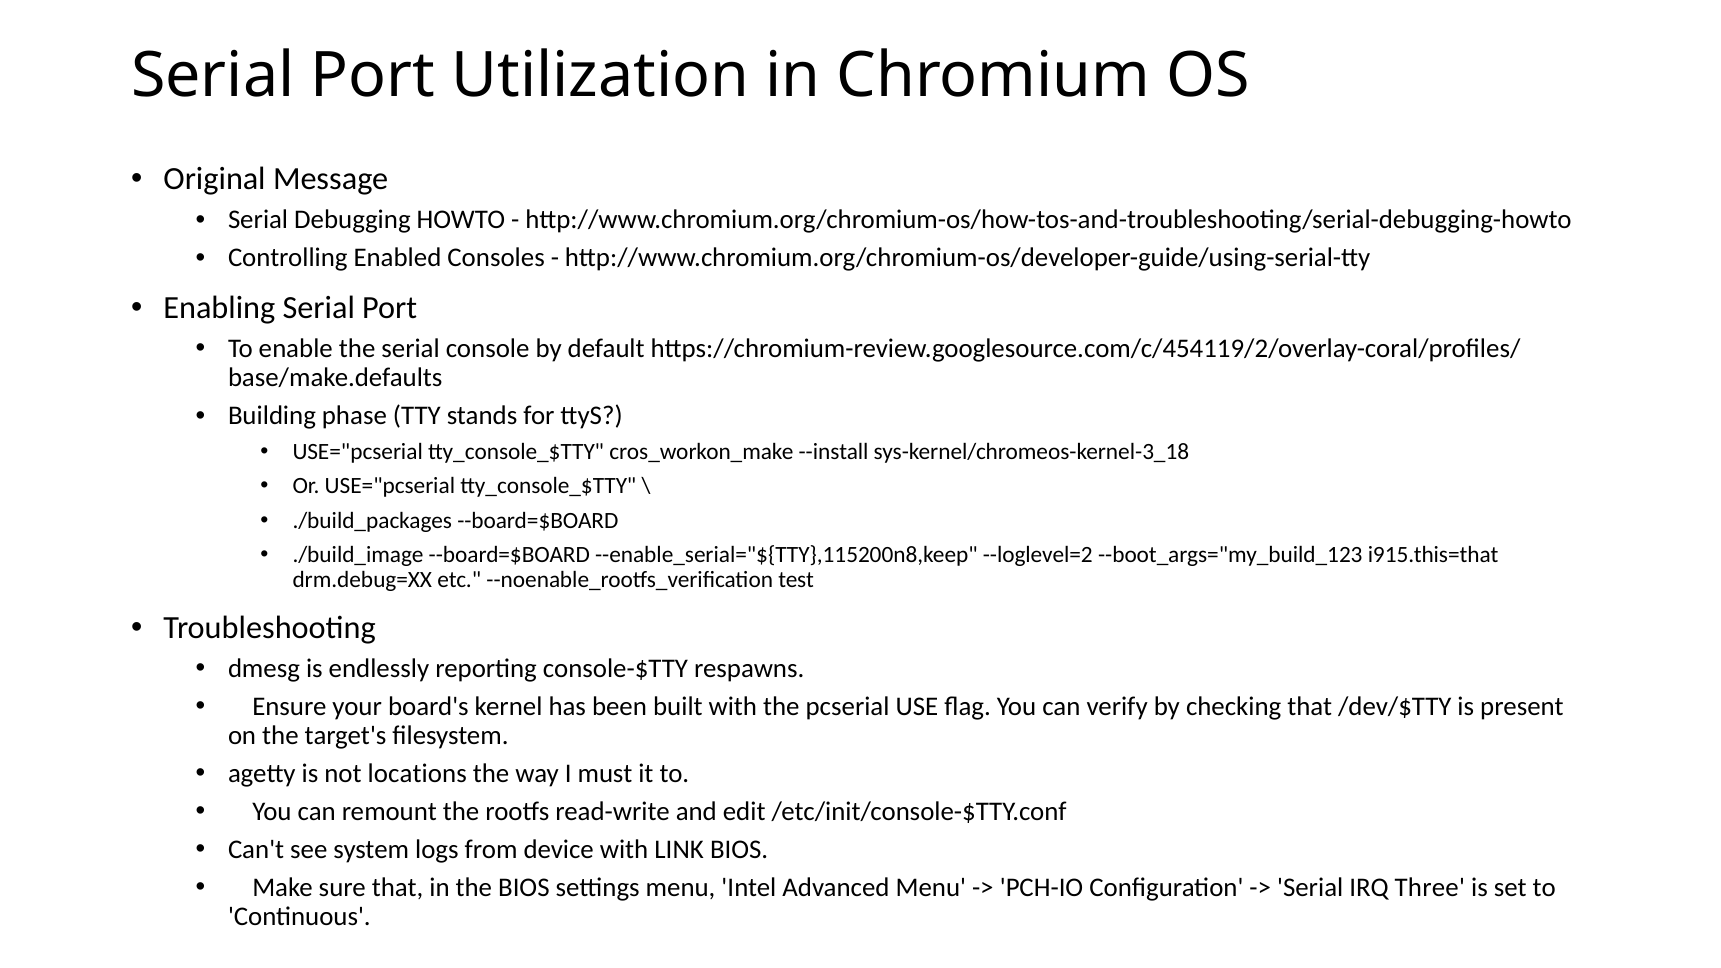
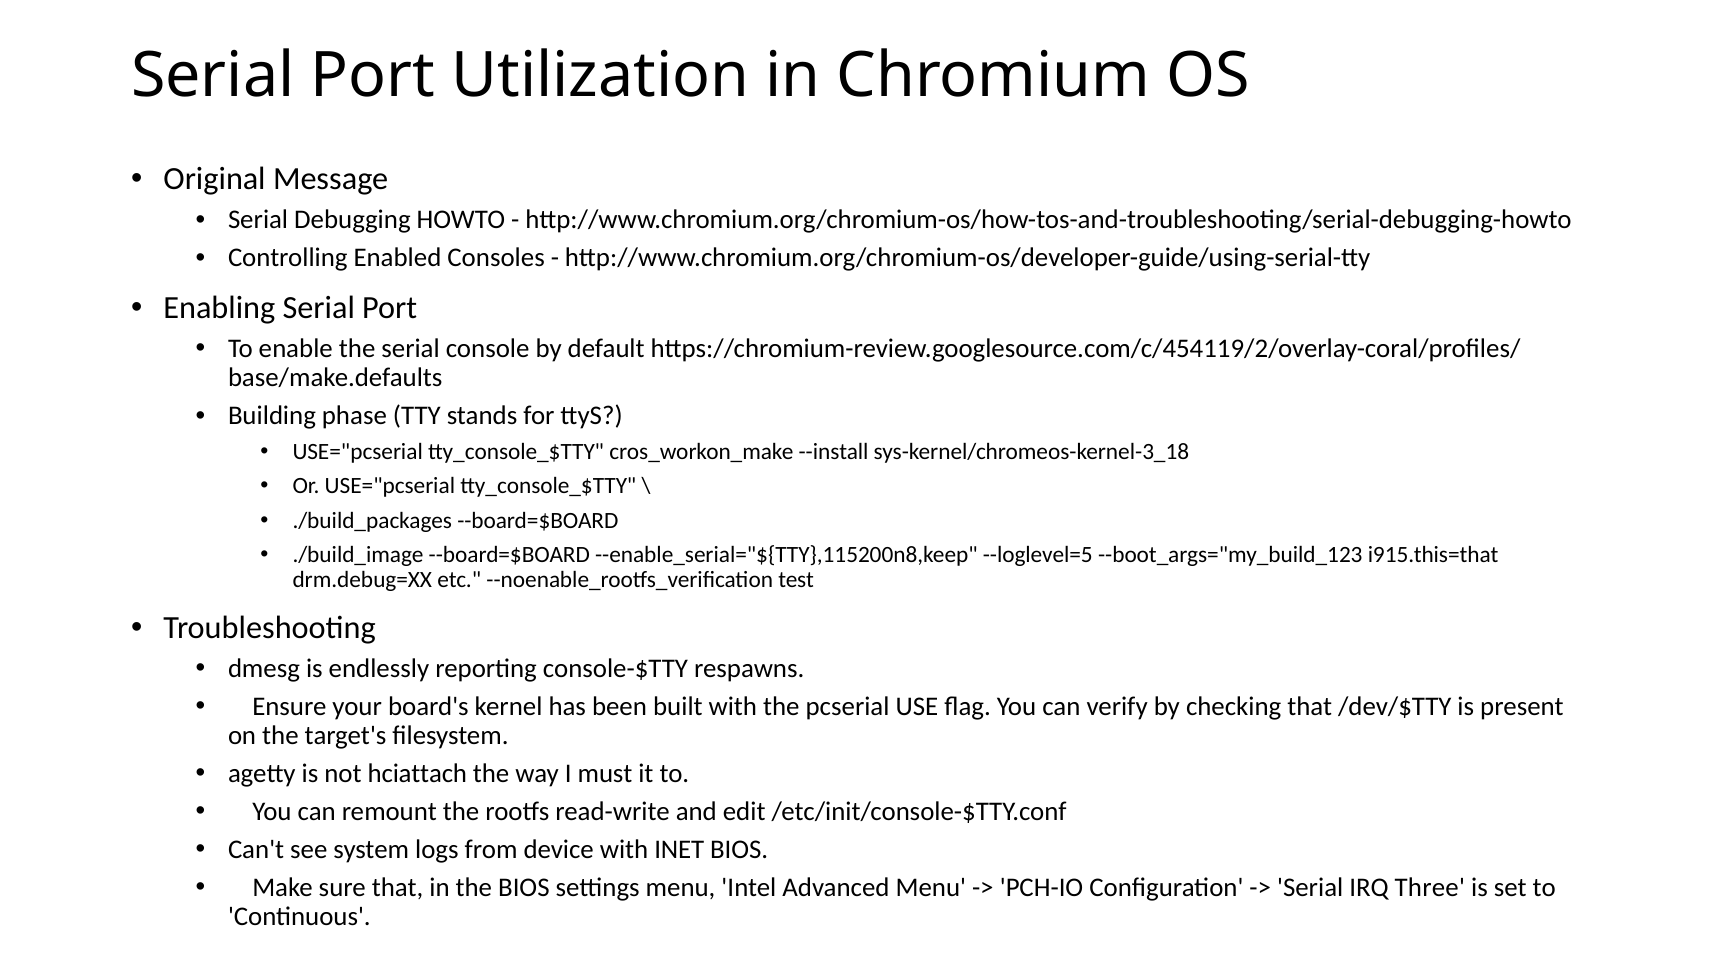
--loglevel=2: --loglevel=2 -> --loglevel=5 (1038, 555)
locations: locations -> hciattach (417, 774)
LINK: LINK -> INET (679, 850)
